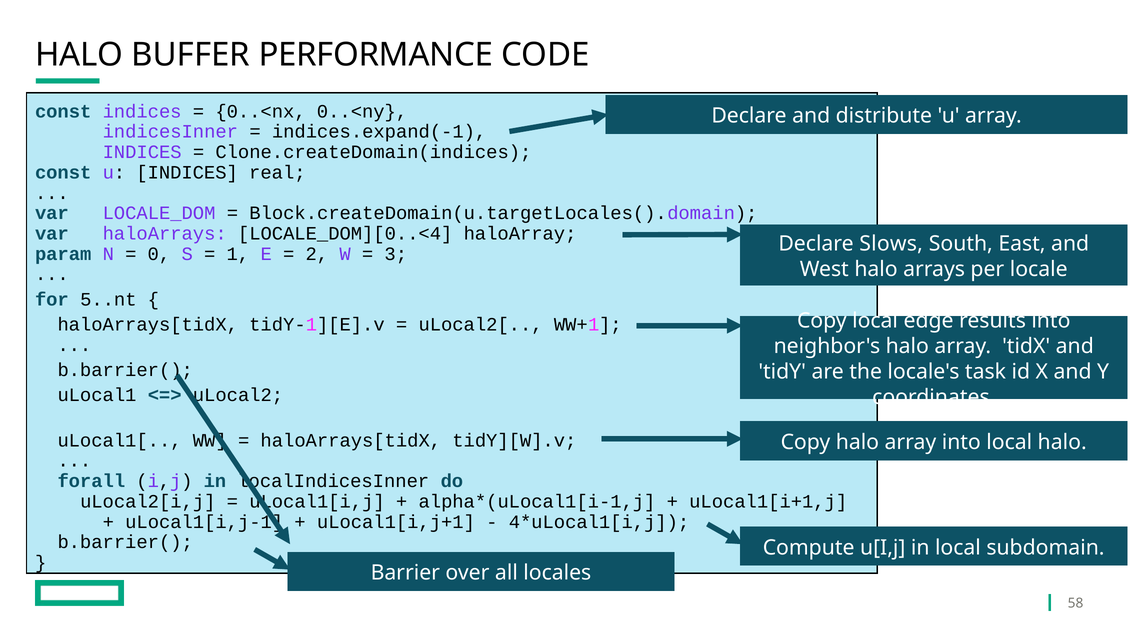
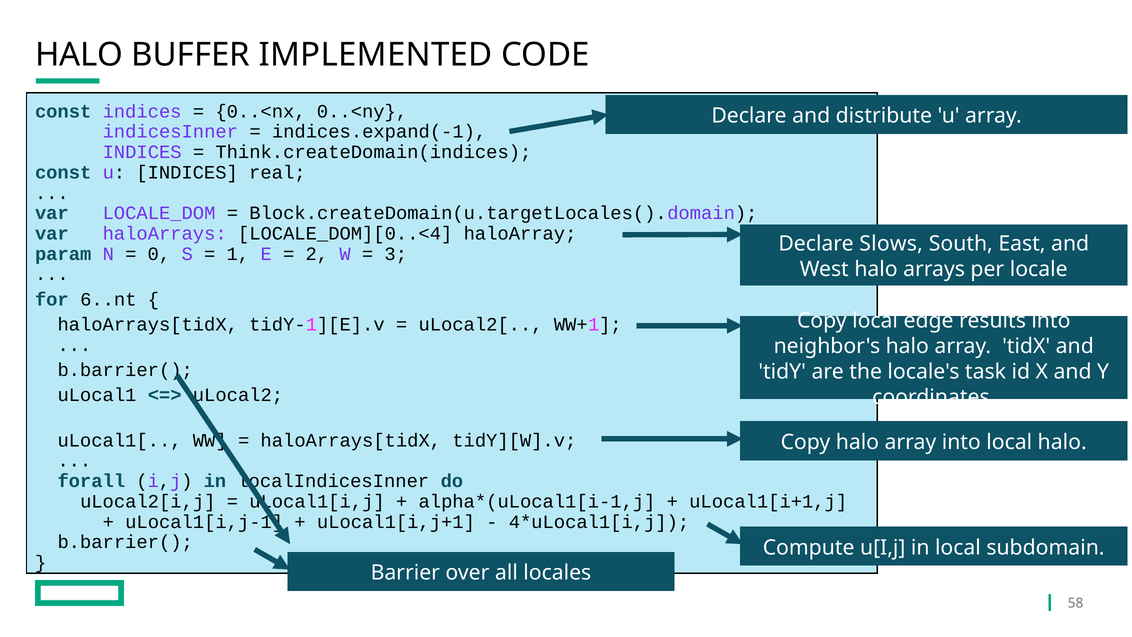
PERFORMANCE: PERFORMANCE -> IMPLEMENTED (376, 55)
Clone.createDomain(indices: Clone.createDomain(indices -> Think.createDomain(indices (373, 152)
5..nt: 5..nt -> 6..nt (108, 299)
